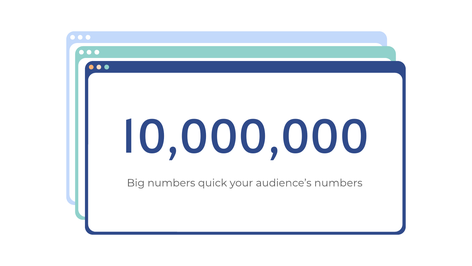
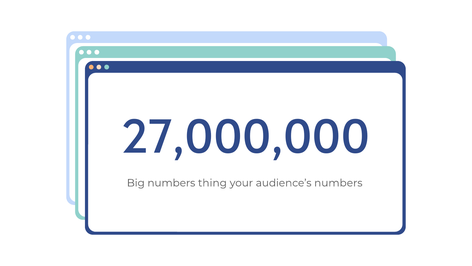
10,000,000: 10,000,000 -> 27,000,000 (245, 138)
quick: quick -> thing (212, 183)
